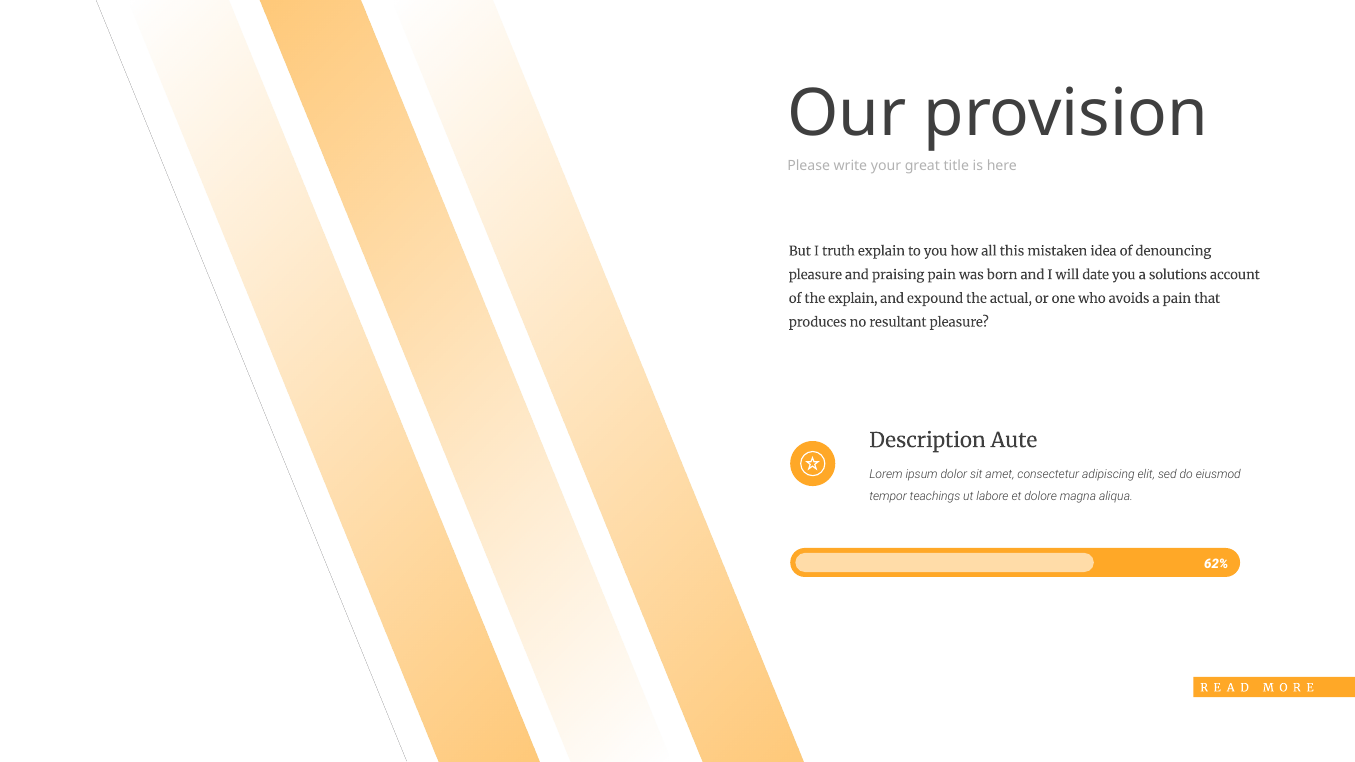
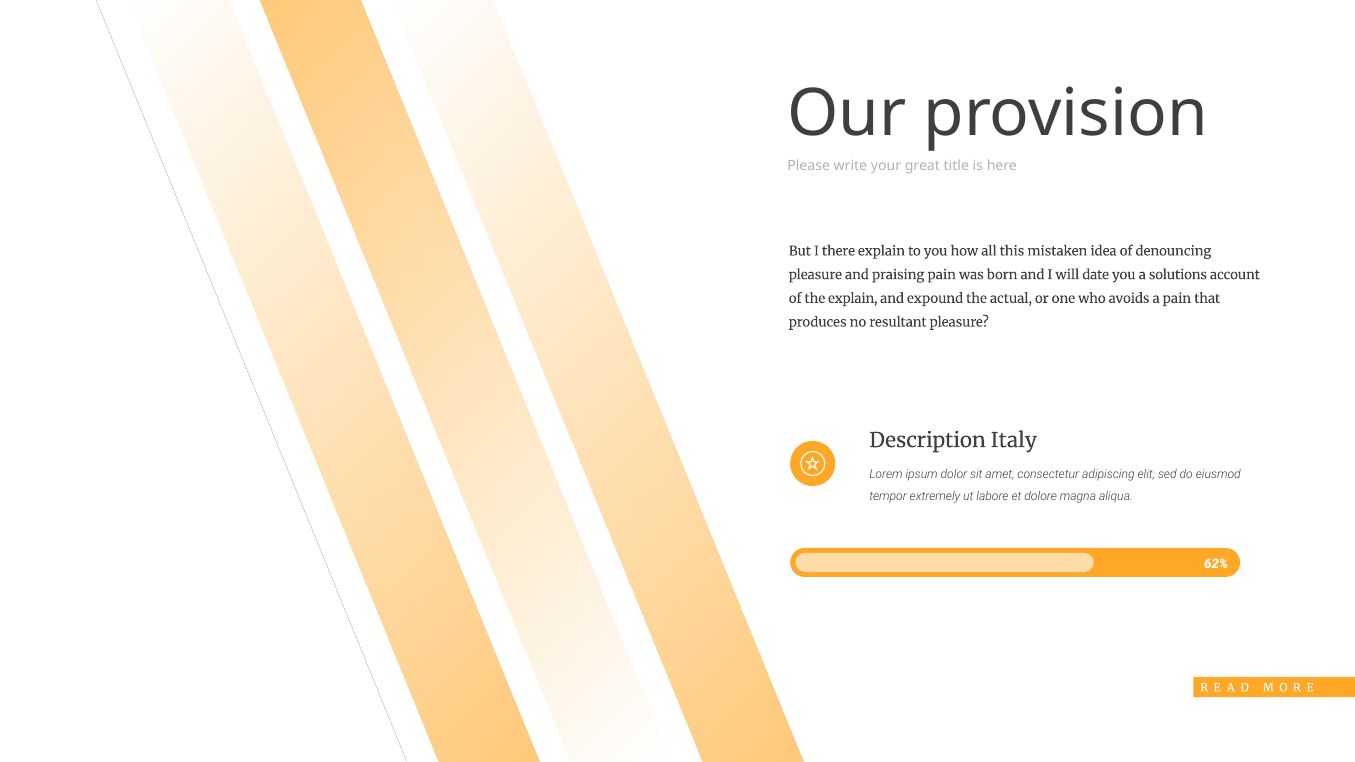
truth: truth -> there (839, 251)
Aute: Aute -> Italy (1014, 441)
teachings: teachings -> extremely (935, 496)
